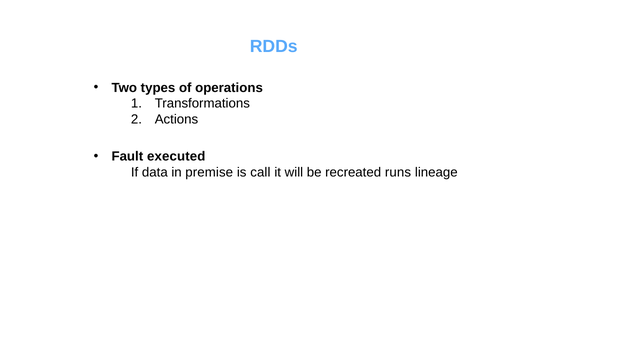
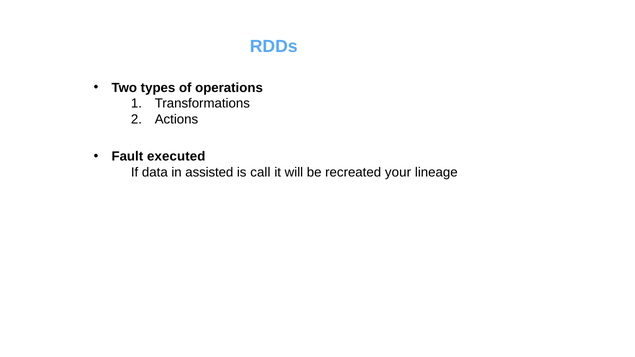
premise: premise -> assisted (209, 172)
runs: runs -> your (398, 172)
